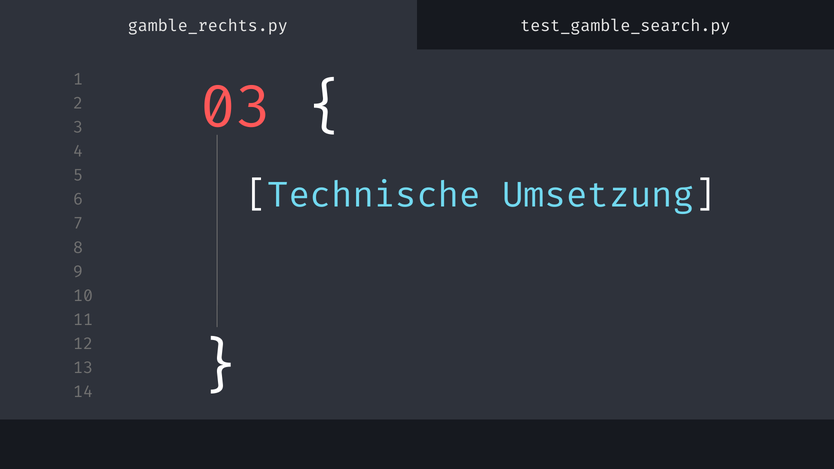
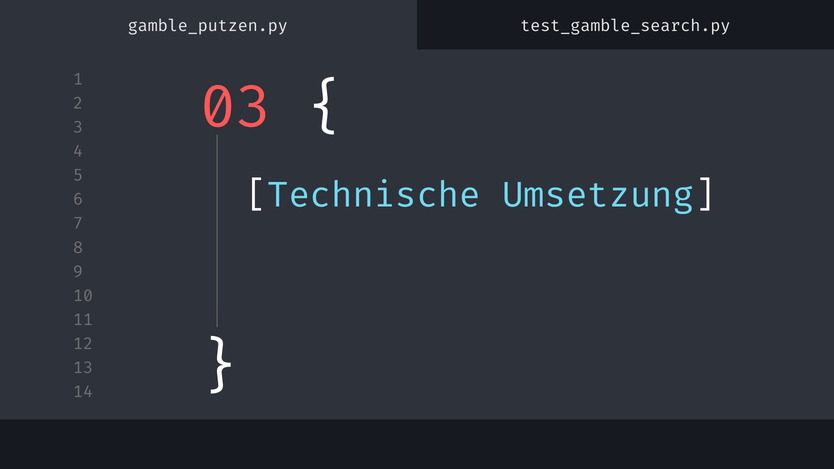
gamble_rechts.py: gamble_rechts.py -> gamble_putzen.py (208, 26)
